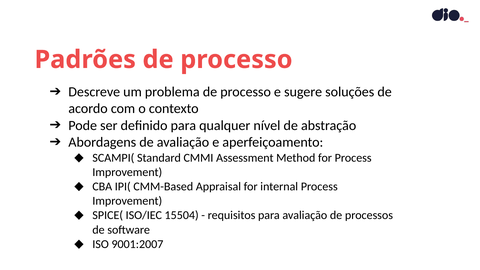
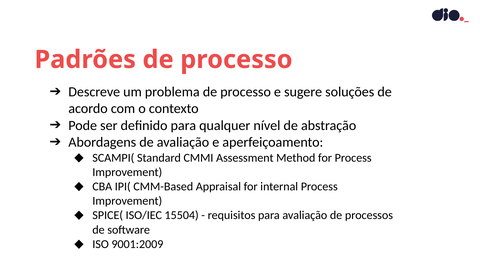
9001:2007: 9001:2007 -> 9001:2009 (137, 244)
